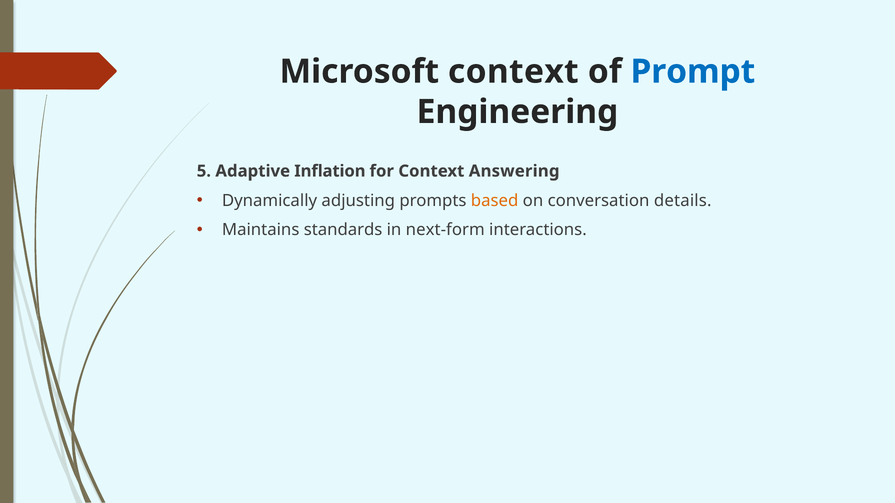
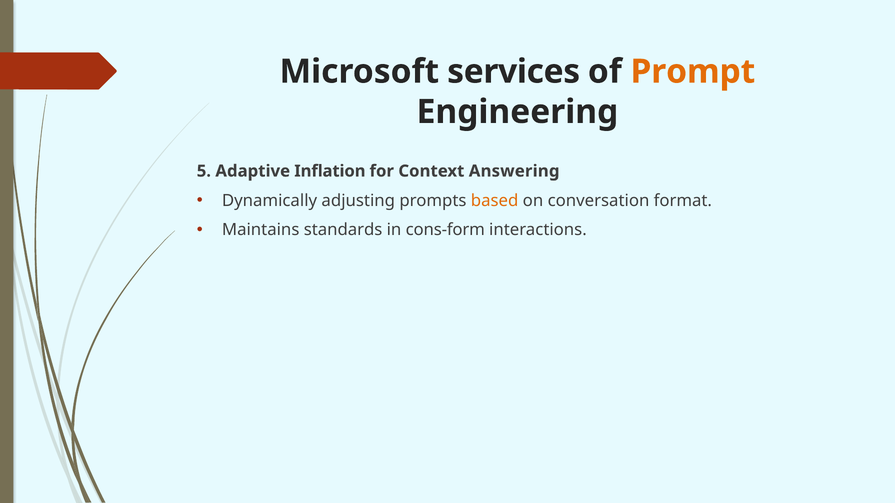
Microsoft context: context -> services (514, 72)
Prompt colour: blue -> orange (693, 72)
details: details -> format (683, 201)
next-form: next-form -> cons-form (445, 230)
